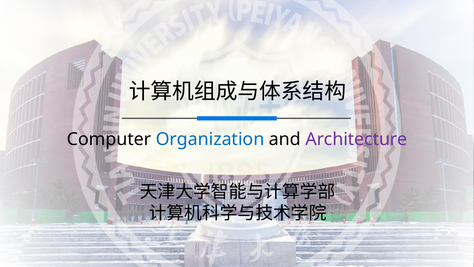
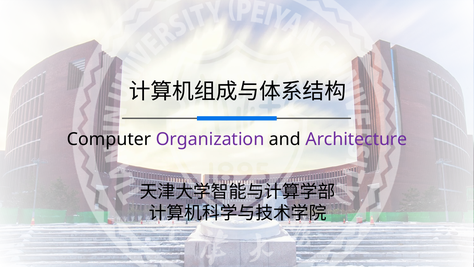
Organization colour: blue -> purple (210, 139)
